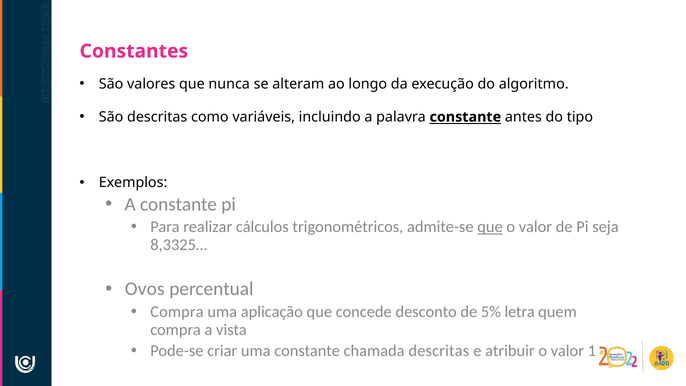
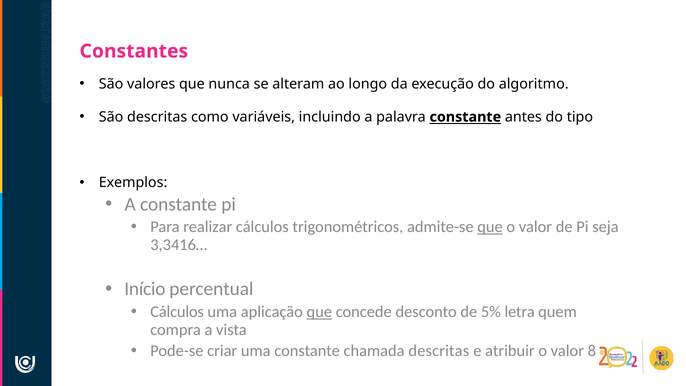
8,3325…: 8,3325… -> 3,3416… (179, 245)
Ovos: Ovos -> Início (145, 289)
Compra: Compra -> Cálculos (177, 312)
que underline: none -> present (319, 312)
1: 1 -> 8 (592, 351)
